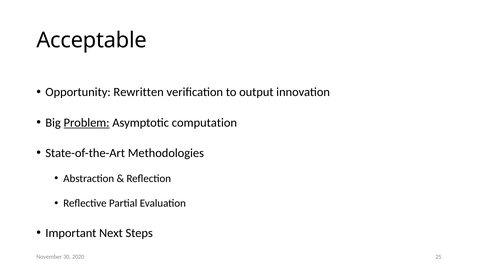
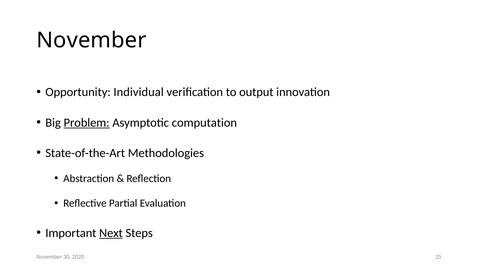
Acceptable: Acceptable -> November (91, 40)
Rewritten: Rewritten -> Individual (139, 92)
Next underline: none -> present (111, 233)
